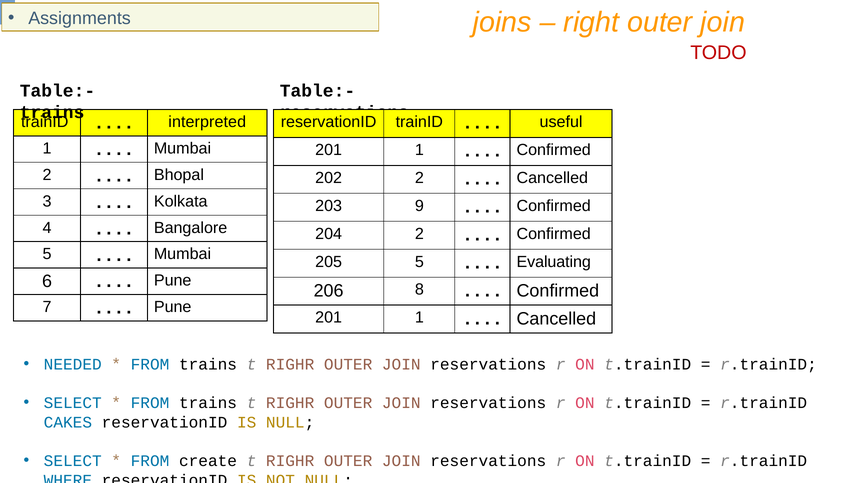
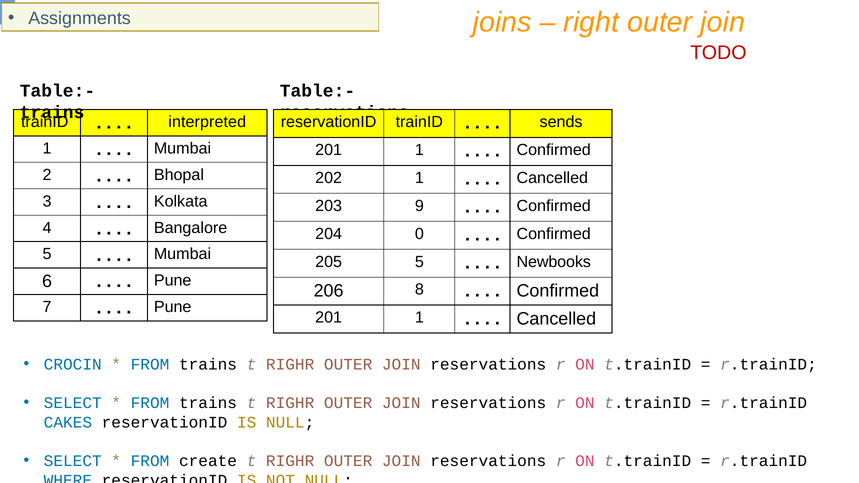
useful: useful -> sends (561, 122)
202 2: 2 -> 1 (419, 178)
204 2: 2 -> 0 (419, 234)
Evaluating: Evaluating -> Newbooks (554, 262)
NEEDED: NEEDED -> CROCIN (73, 365)
